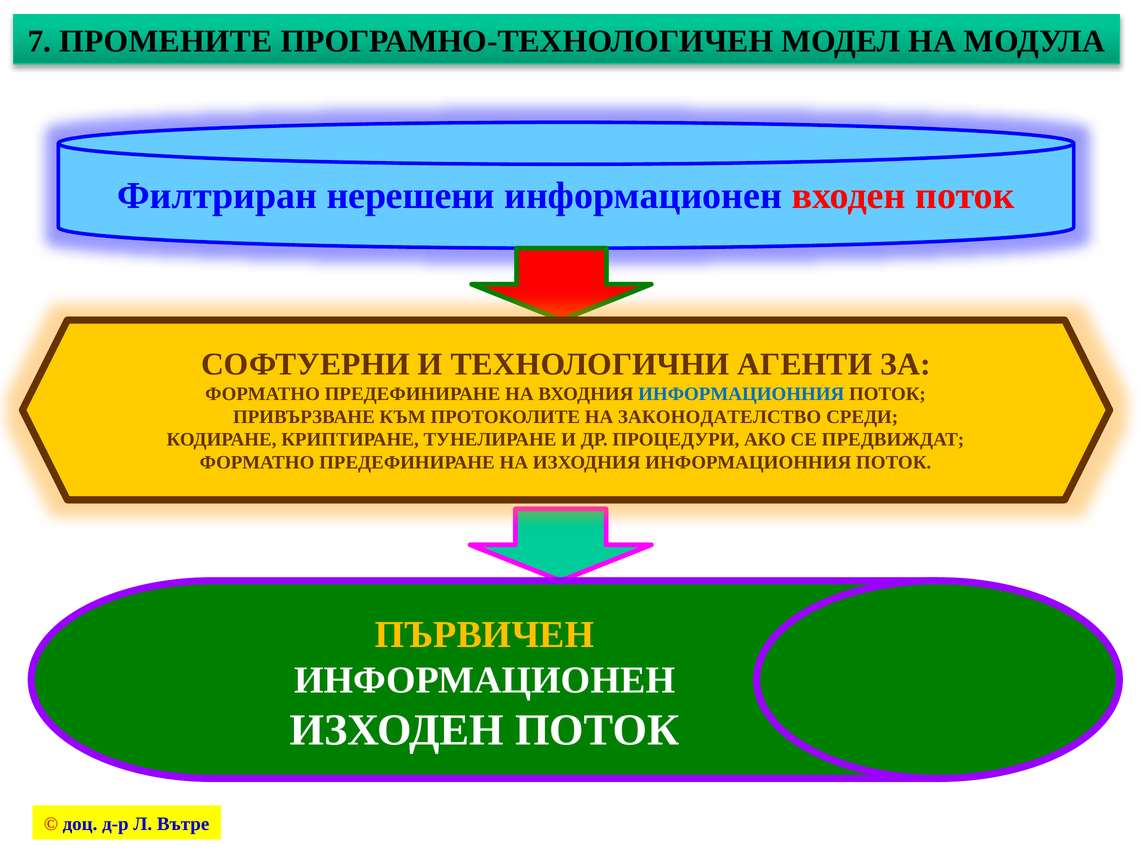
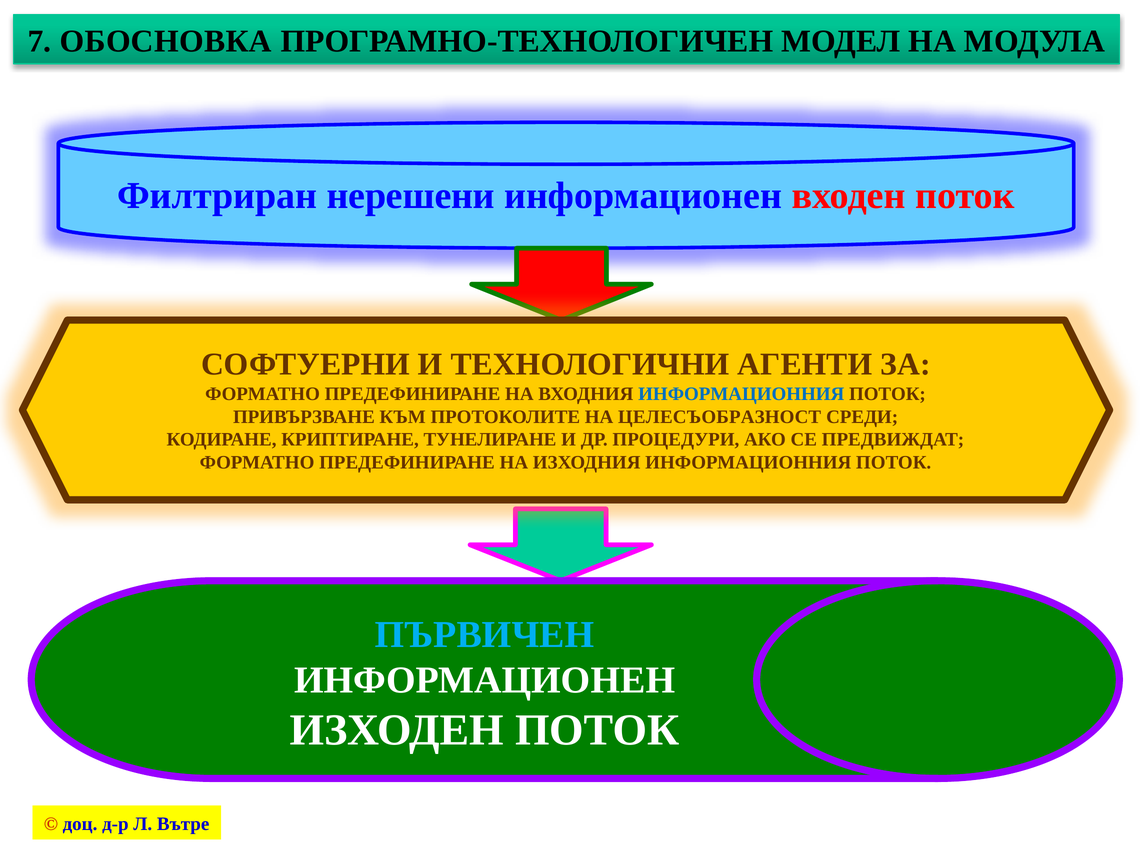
ПРОМЕНИТЕ: ПРОМЕНИТЕ -> ОБОСНОВКА (166, 41)
ЗАКОНОДАТЕЛСТВО: ЗАКОНОДАТЕЛСТВО -> ЦЕЛЕСЪОБРАЗНОСТ (720, 417)
ПЪРВИЧЕН colour: yellow -> light blue (485, 635)
